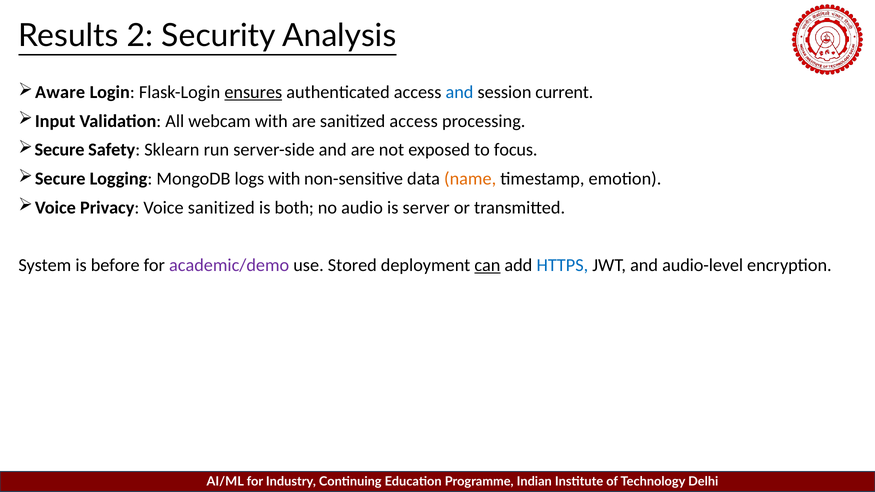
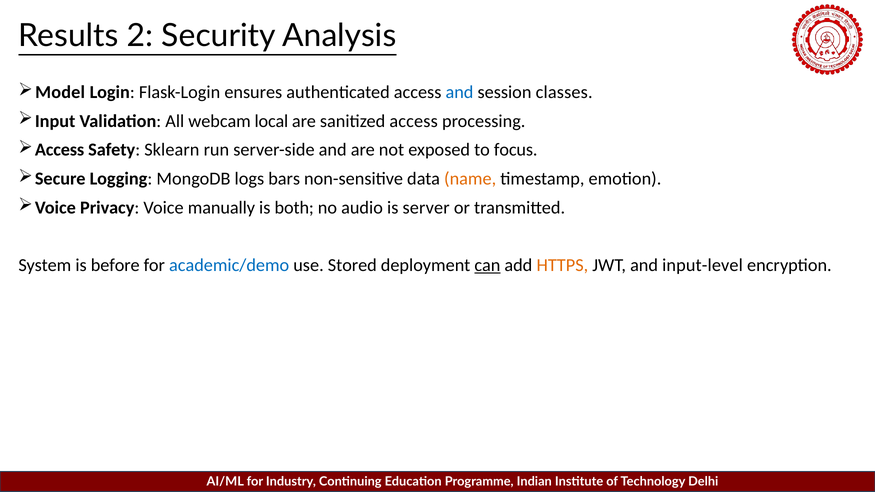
Aware: Aware -> Model (60, 92)
ensures underline: present -> none (253, 92)
current: current -> classes (564, 92)
webcam with: with -> local (271, 121)
Secure: Secure -> Access (60, 150)
logs with: with -> bars (284, 179)
Voice sanitized: sanitized -> manually (221, 208)
academic/demo colour: purple -> blue (229, 265)
HTTPS colour: blue -> orange (562, 265)
audio-level: audio-level -> input-level (703, 265)
